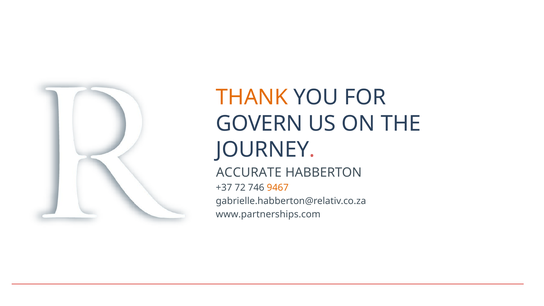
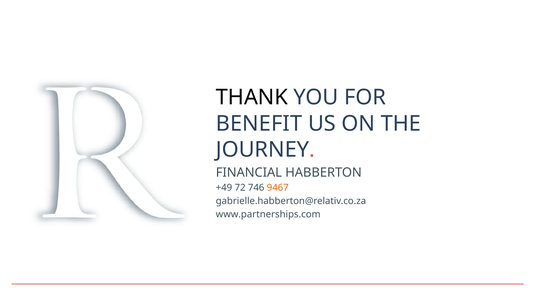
THANK colour: orange -> black (252, 97)
GOVERN: GOVERN -> BENEFIT (259, 123)
ACCURATE: ACCURATE -> FINANCIAL (249, 173)
+37: +37 -> +49 (224, 188)
